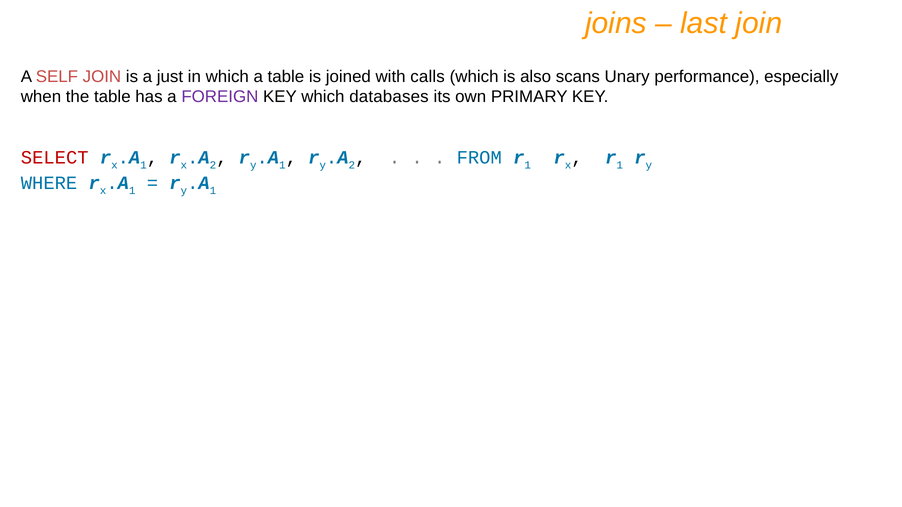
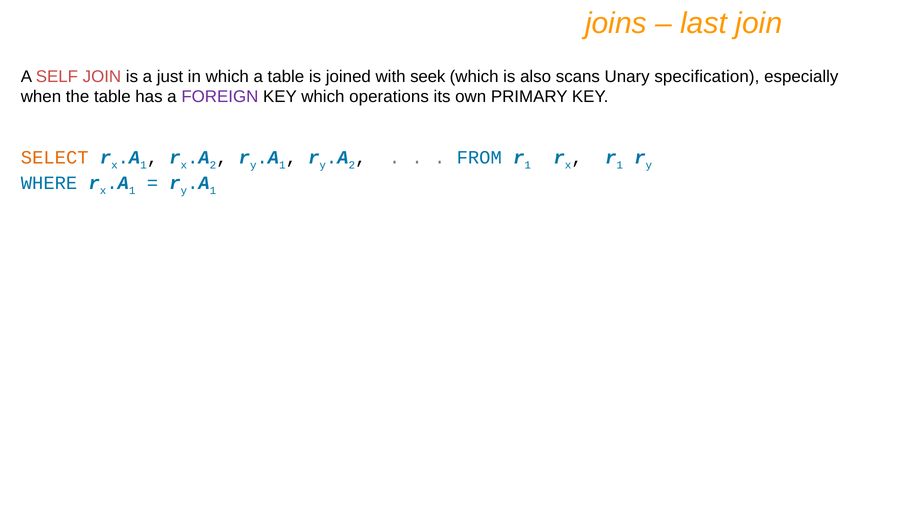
calls: calls -> seek (428, 77)
performance: performance -> specification (707, 77)
databases: databases -> operations (389, 97)
SELECT colour: red -> orange (55, 158)
